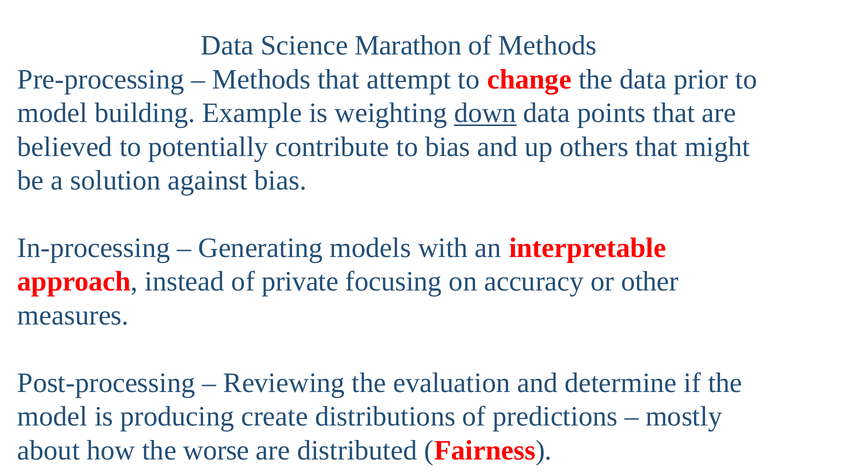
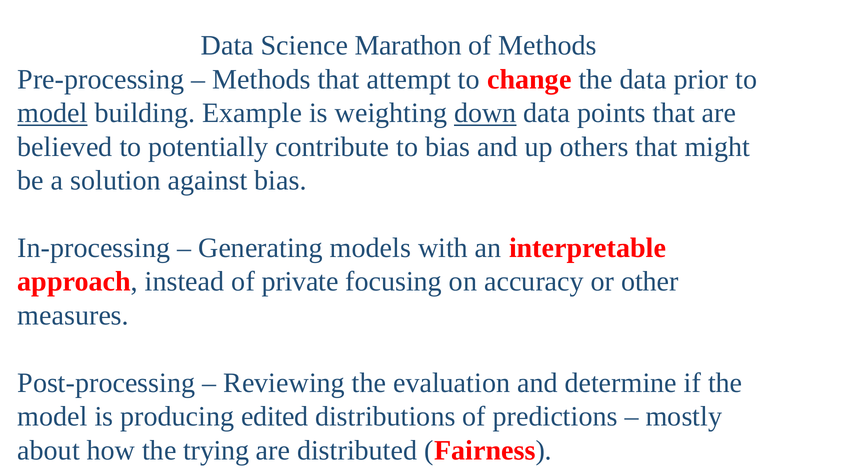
model underline: none -> present (53, 113)
create: create -> edited (275, 416)
worse: worse -> trying (216, 450)
